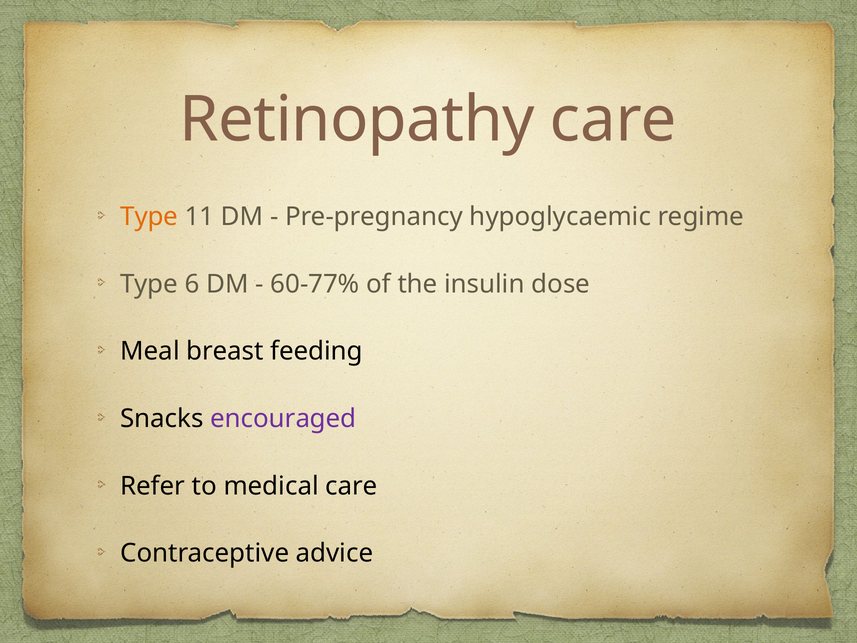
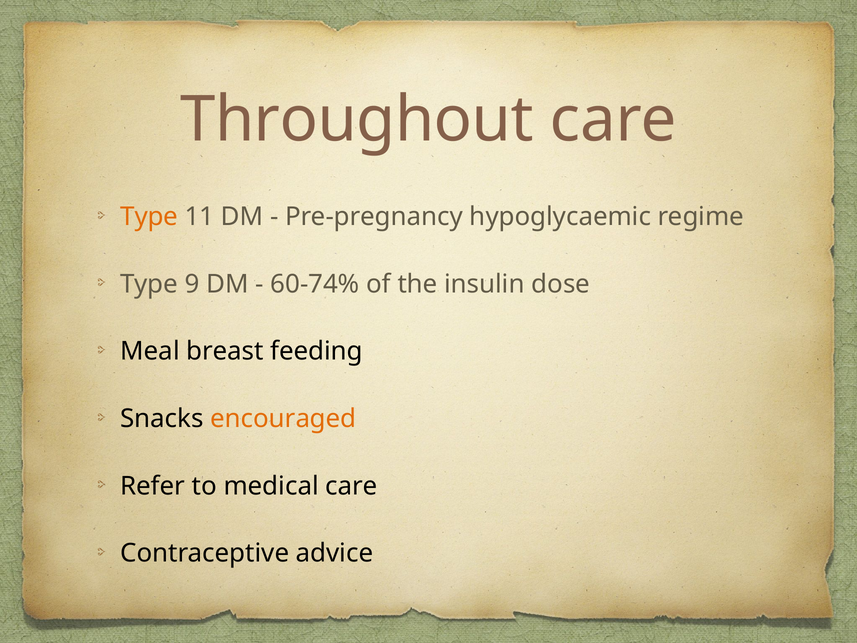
Retinopathy: Retinopathy -> Throughout (357, 120)
6: 6 -> 9 (192, 284)
60-77%: 60-77% -> 60-74% (315, 284)
encouraged colour: purple -> orange (283, 419)
